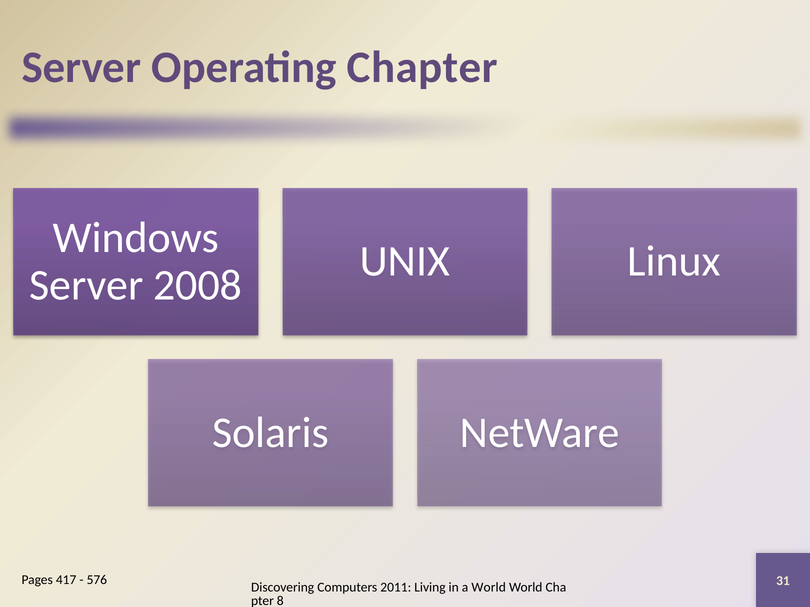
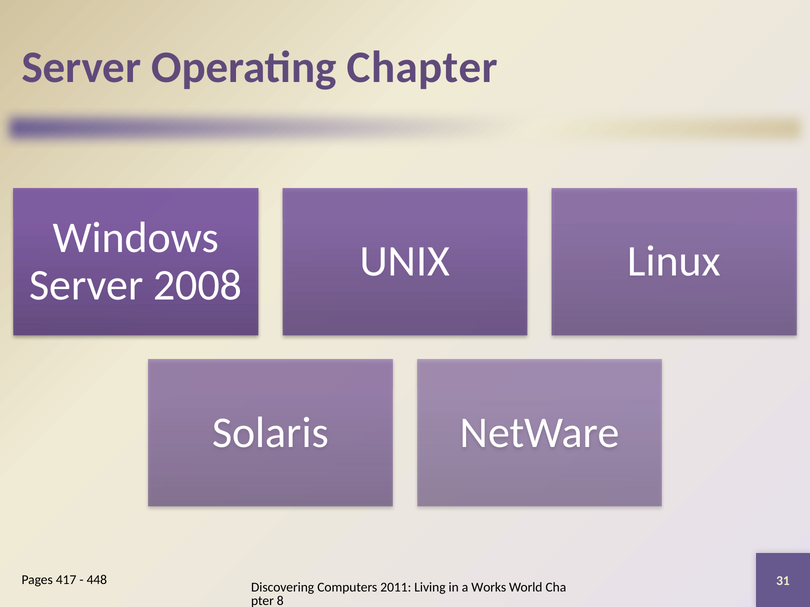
576: 576 -> 448 (97, 580)
a World: World -> Works (489, 588)
